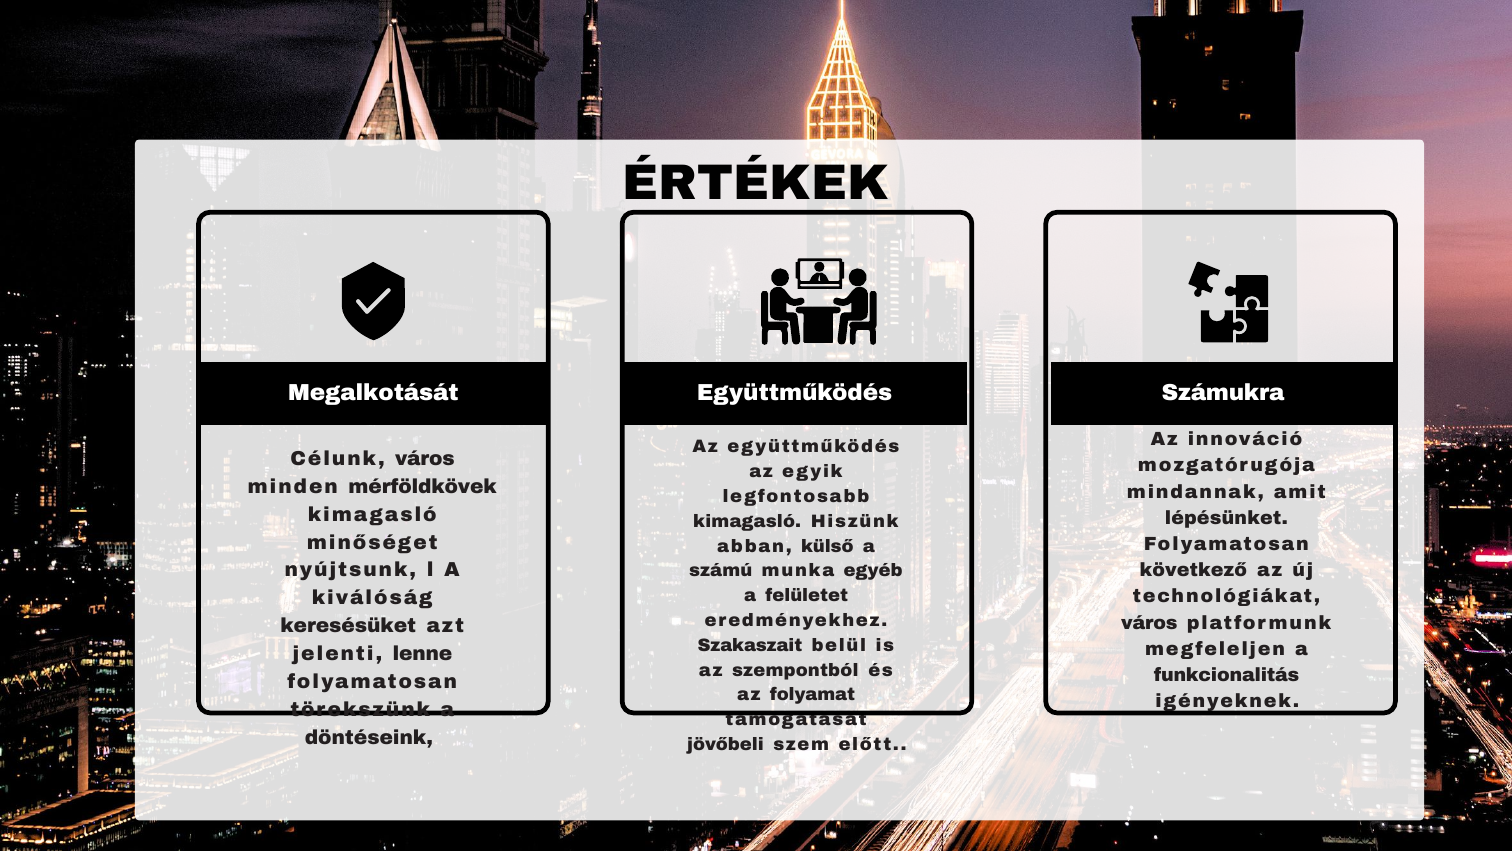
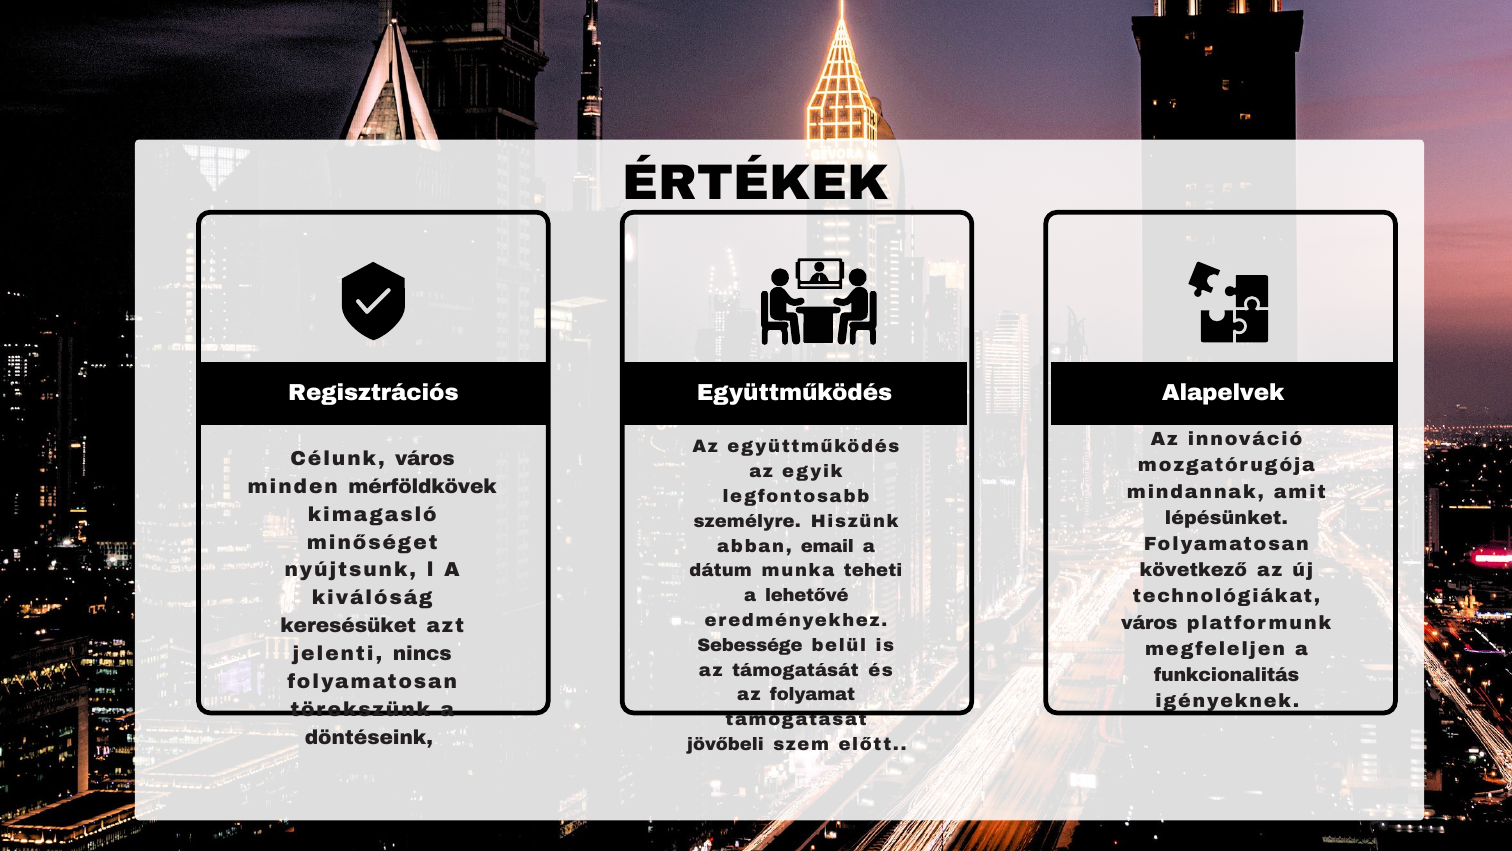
Megalkotását: Megalkotását -> Regisztrációs (373, 393)
Számukra: Számukra -> Alapelvek (1223, 393)
kimagasló: kimagasló -> személyre (747, 521)
külső: külső -> email (827, 546)
számú: számú -> dátum (721, 571)
egyéb: egyéb -> teheti (873, 571)
felületet: felületet -> lehetővé (807, 595)
Szakaszait: Szakaszait -> Sebessége (750, 645)
lenne: lenne -> nincs (422, 654)
az szempontból: szempontból -> támogatását (795, 670)
